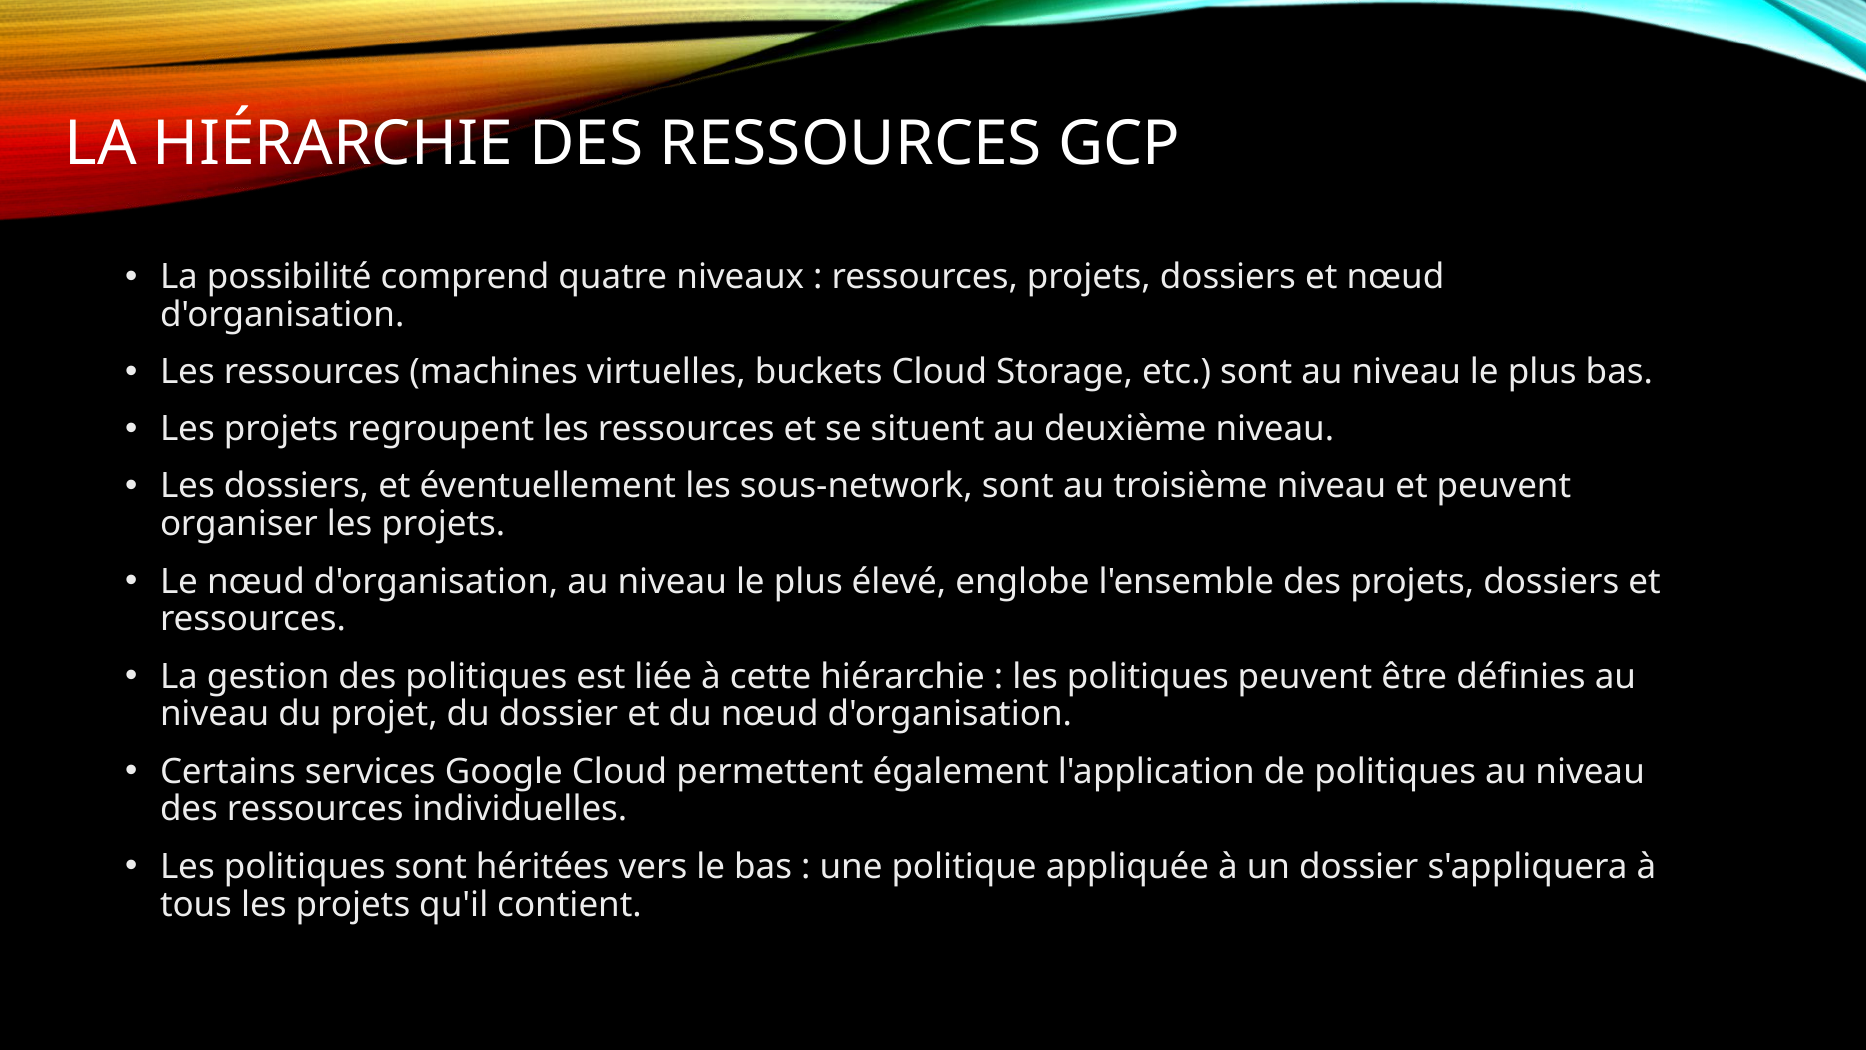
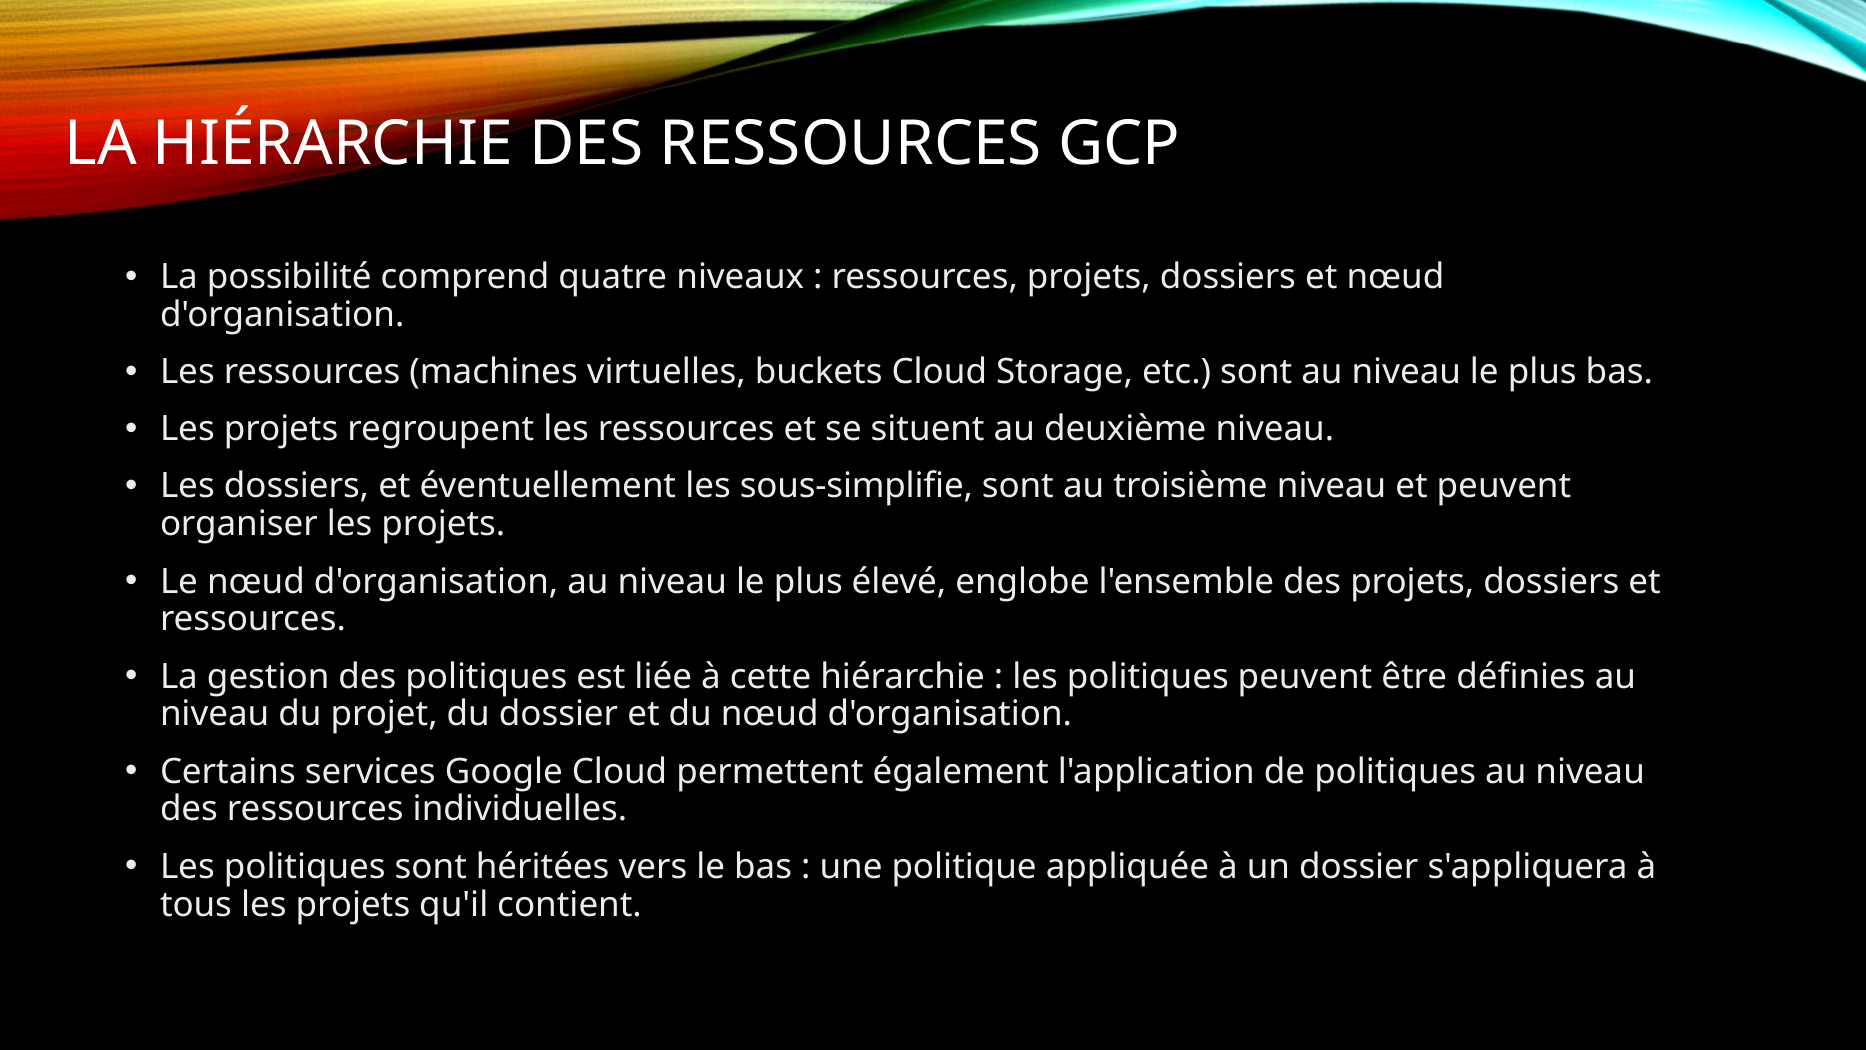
sous-network: sous-network -> sous-simplifie (856, 486)
